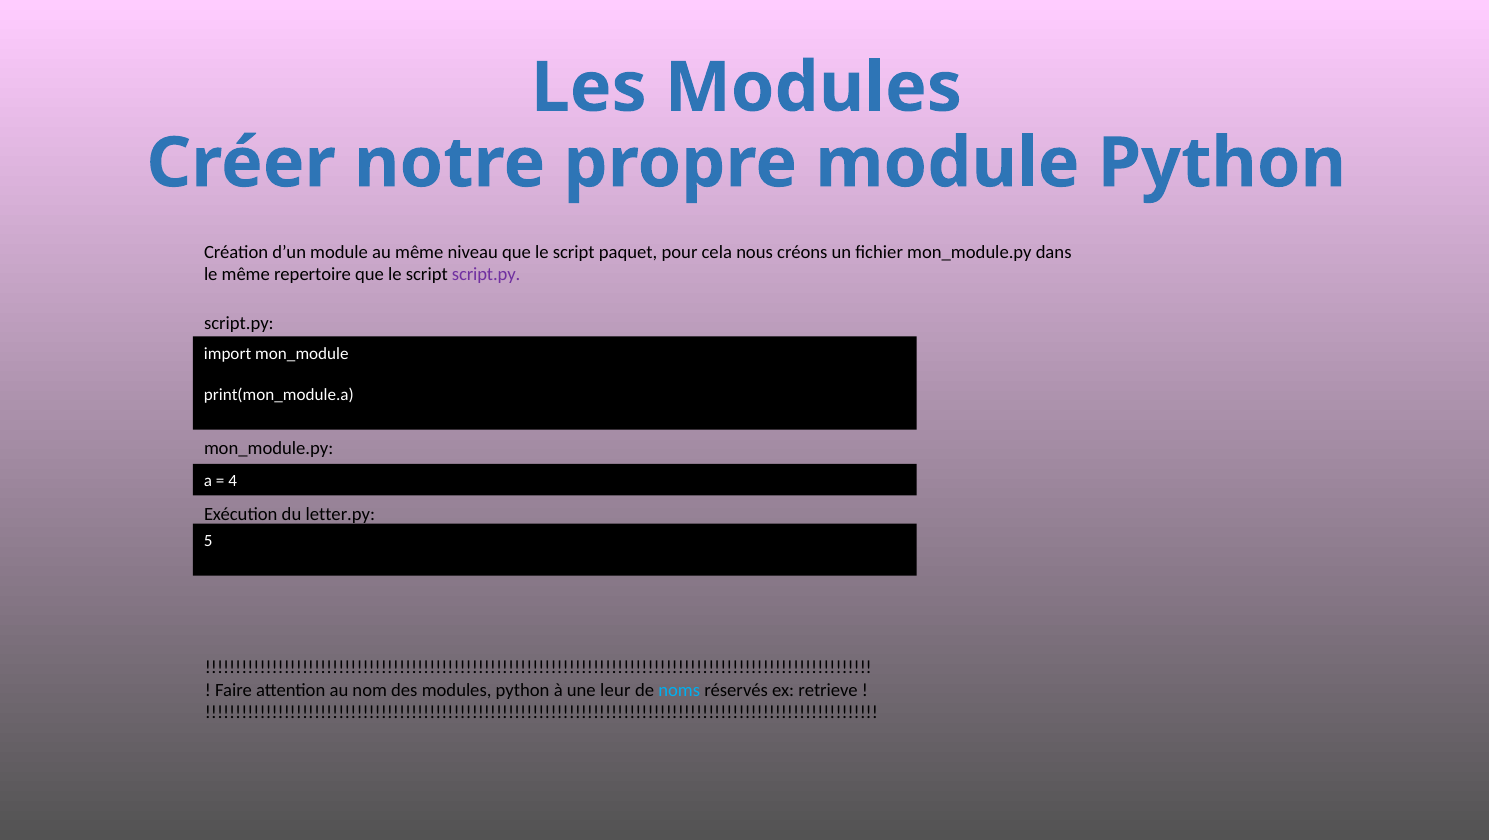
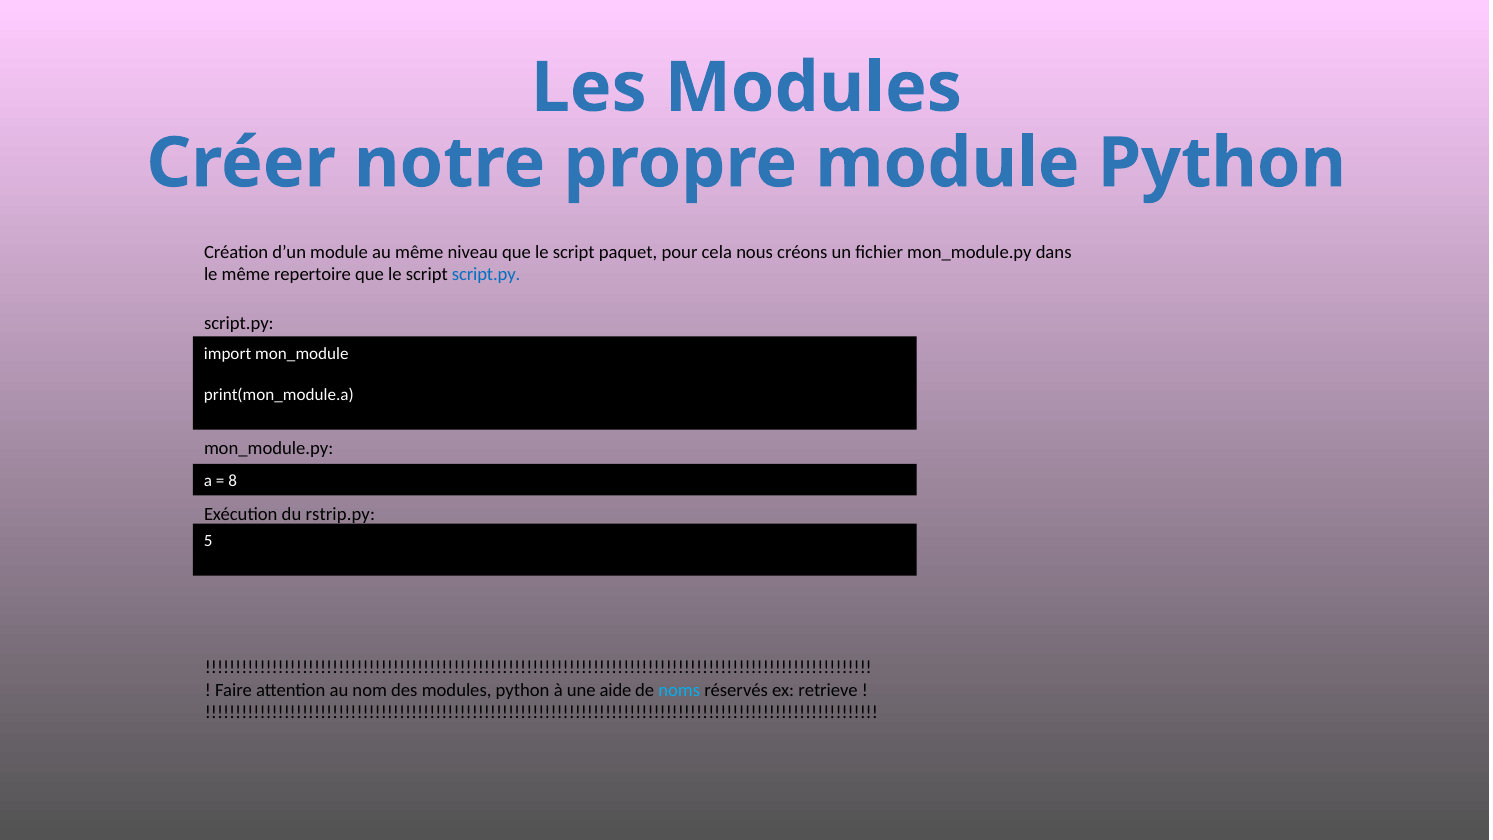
script.py colour: purple -> blue (486, 274)
4: 4 -> 8 (233, 481)
letter.py: letter.py -> rstrip.py (340, 514)
leur: leur -> aide (616, 690)
